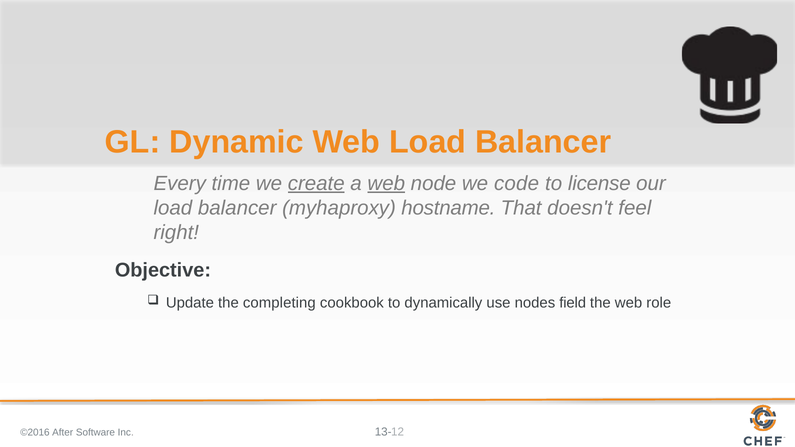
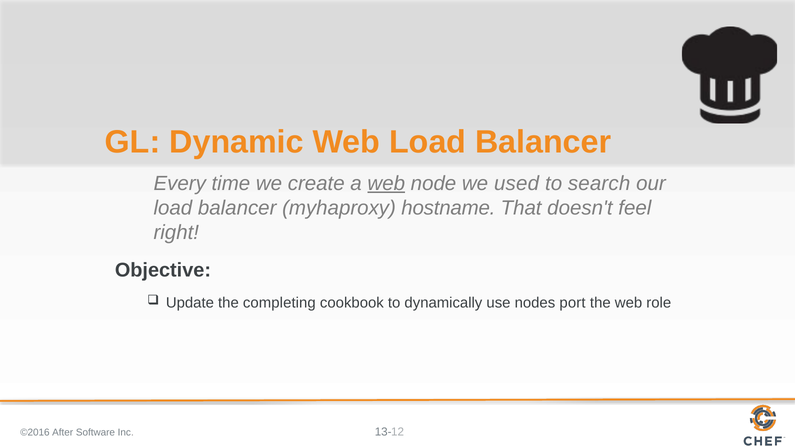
create underline: present -> none (316, 184)
code: code -> used (517, 184)
license: license -> search (599, 184)
field: field -> port (573, 303)
